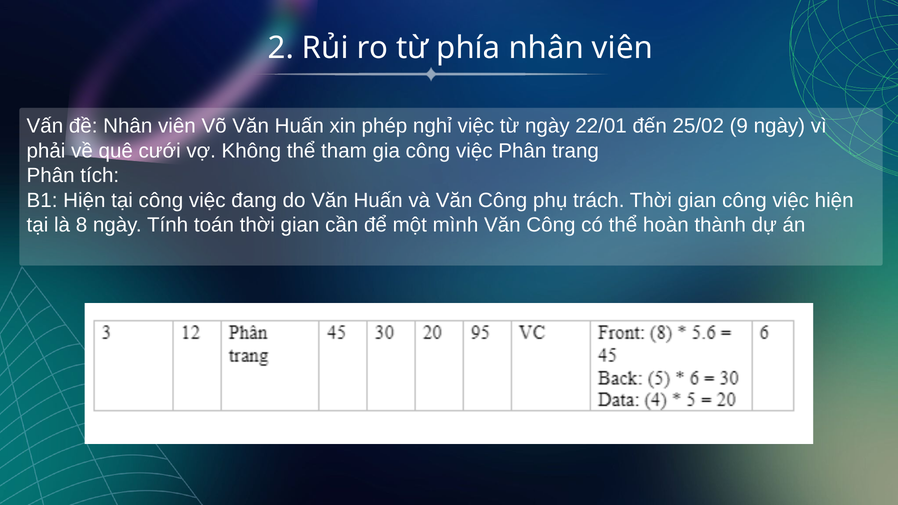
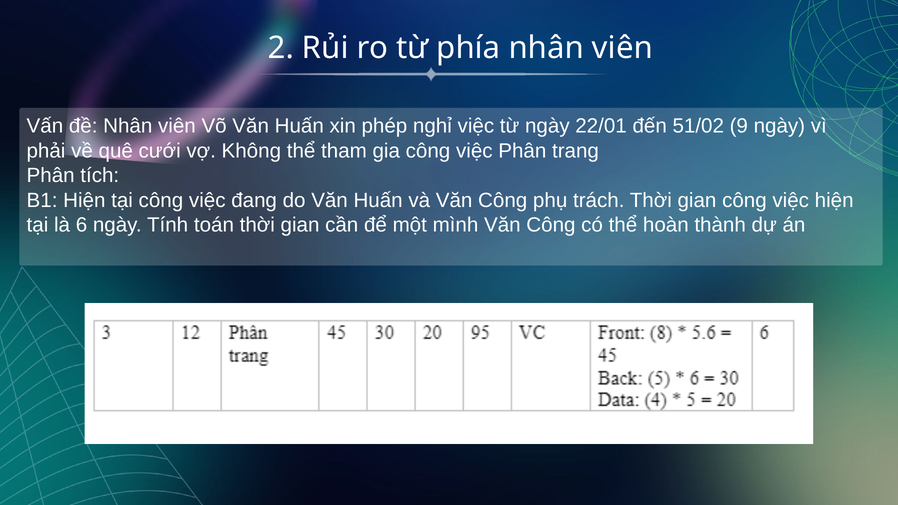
25/02: 25/02 -> 51/02 (698, 126)
8: 8 -> 6 (81, 225)
